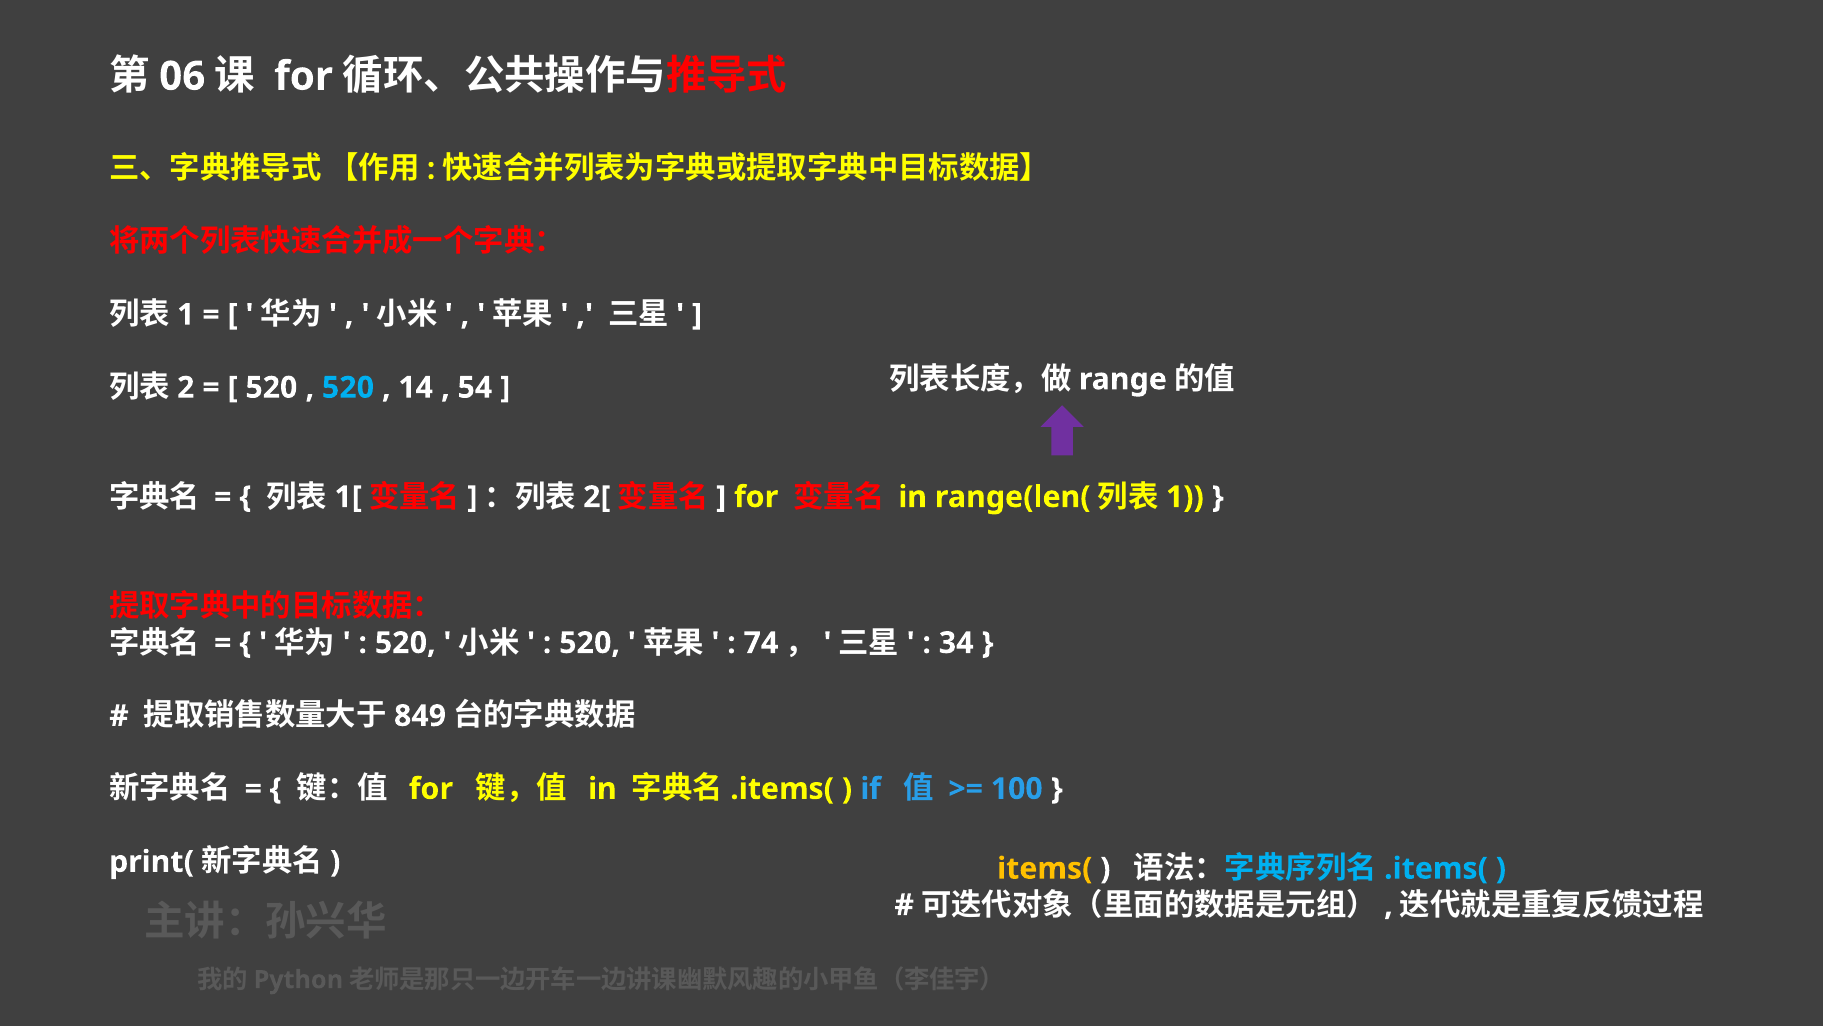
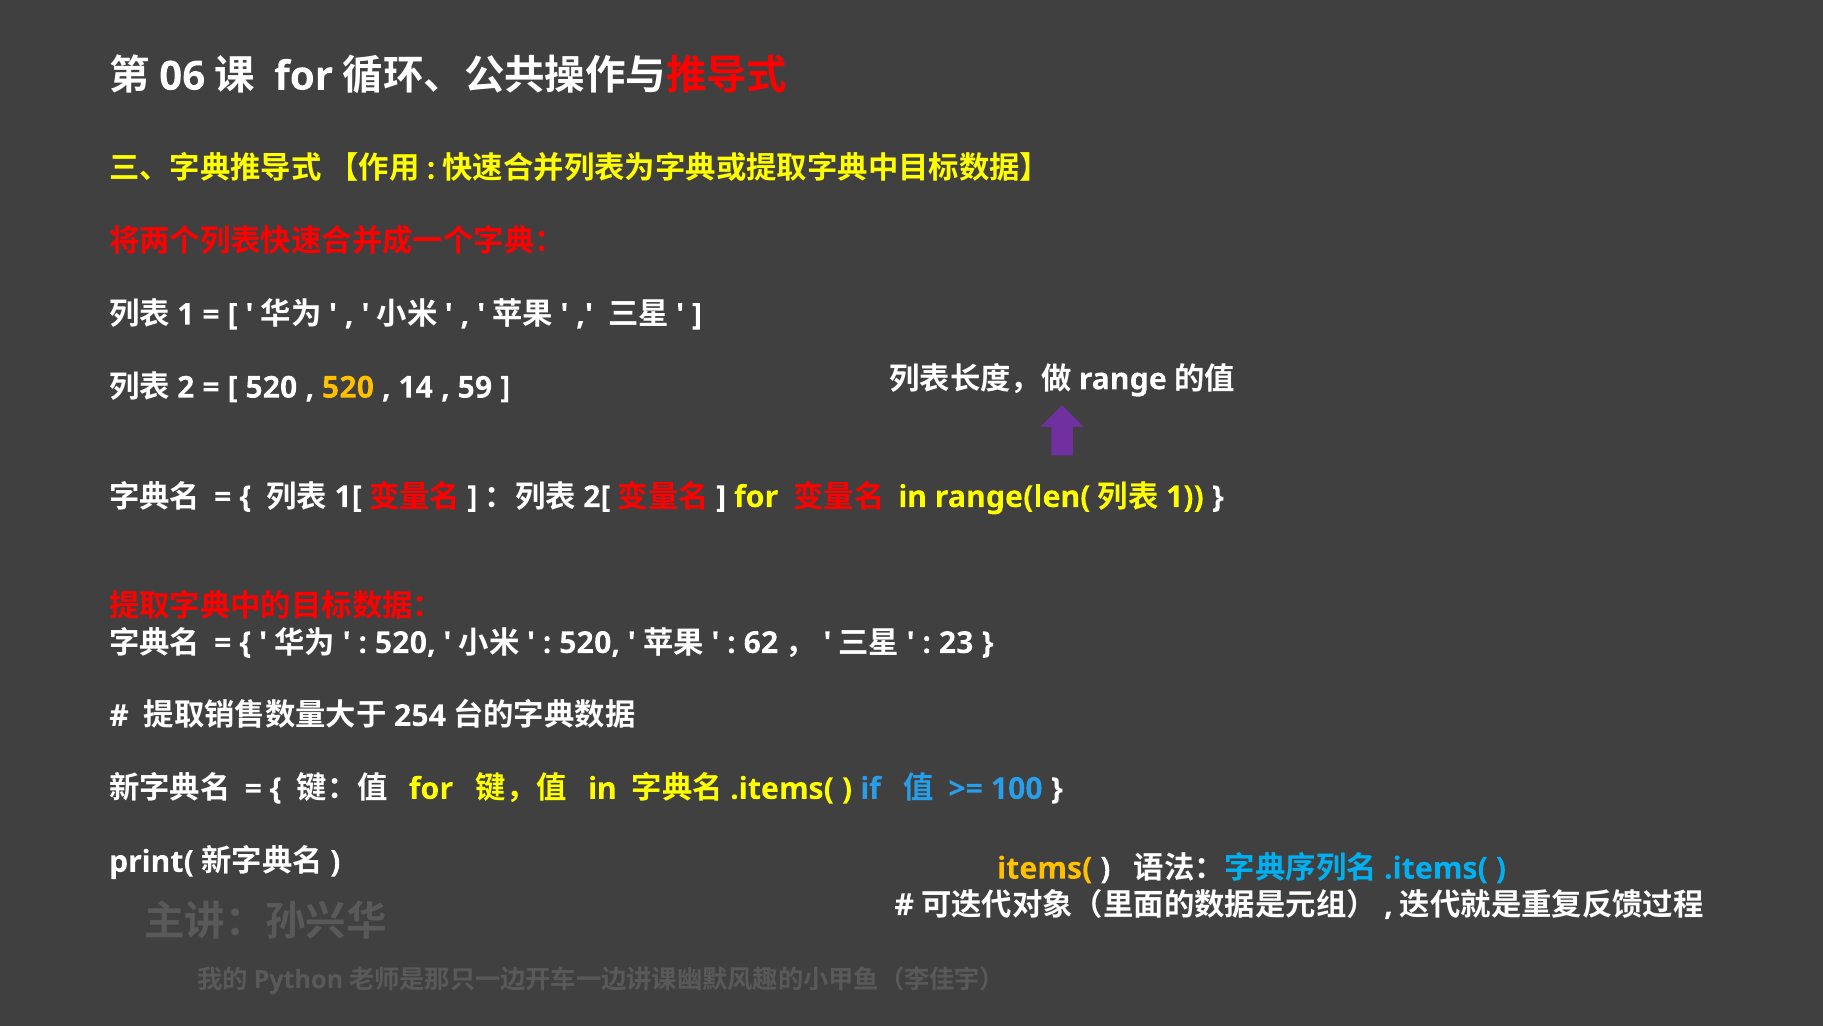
520 colour: light blue -> yellow (348, 387)
54: 54 -> 59 (475, 387)
74: 74 -> 62 (761, 643)
34: 34 -> 23 (956, 643)
849: 849 -> 254 (420, 716)
